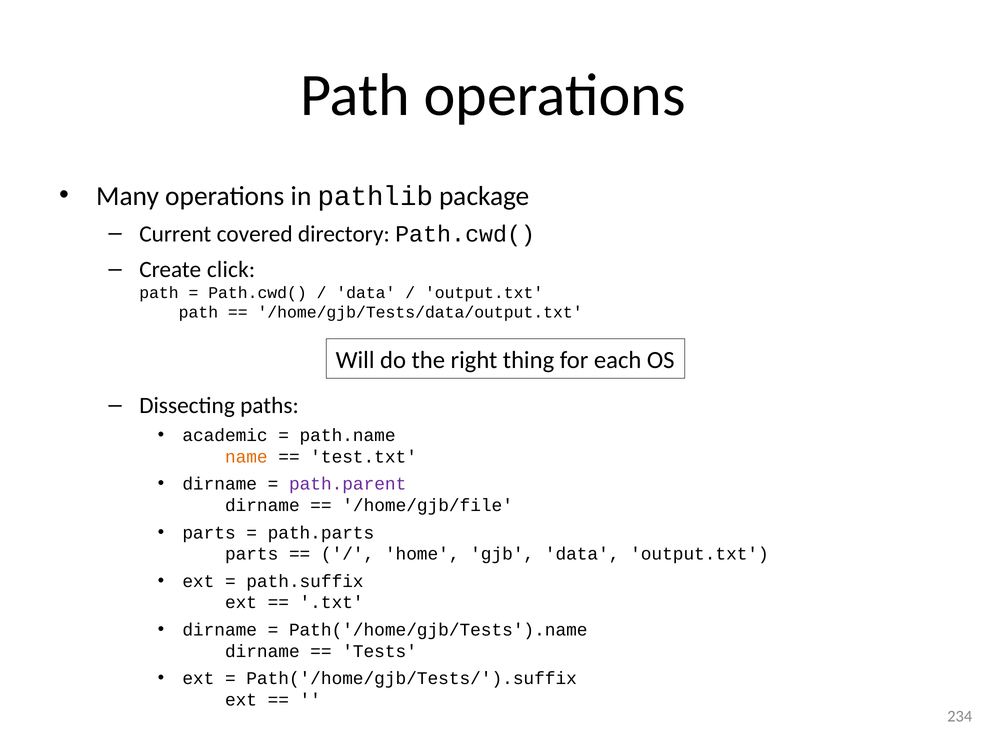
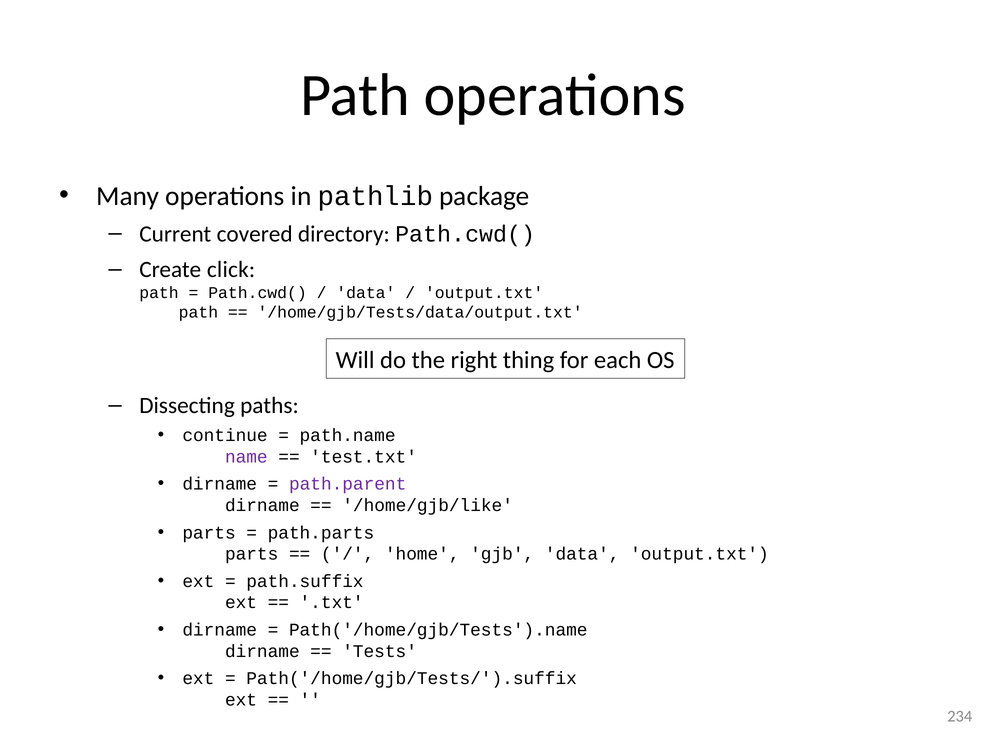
academic: academic -> continue (225, 435)
name colour: orange -> purple (246, 457)
/home/gjb/file: /home/gjb/file -> /home/gjb/like (428, 505)
